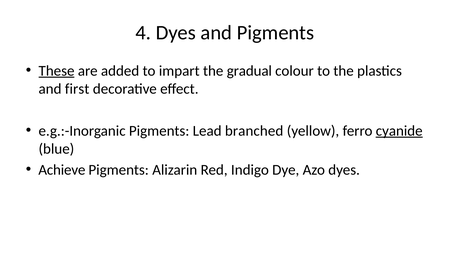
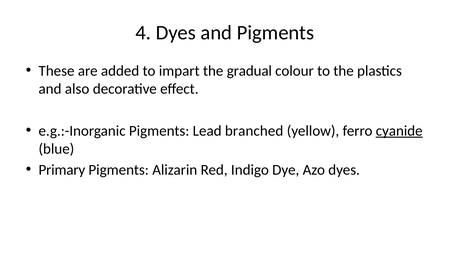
These underline: present -> none (57, 71)
first: first -> also (77, 89)
Achieve: Achieve -> Primary (62, 170)
